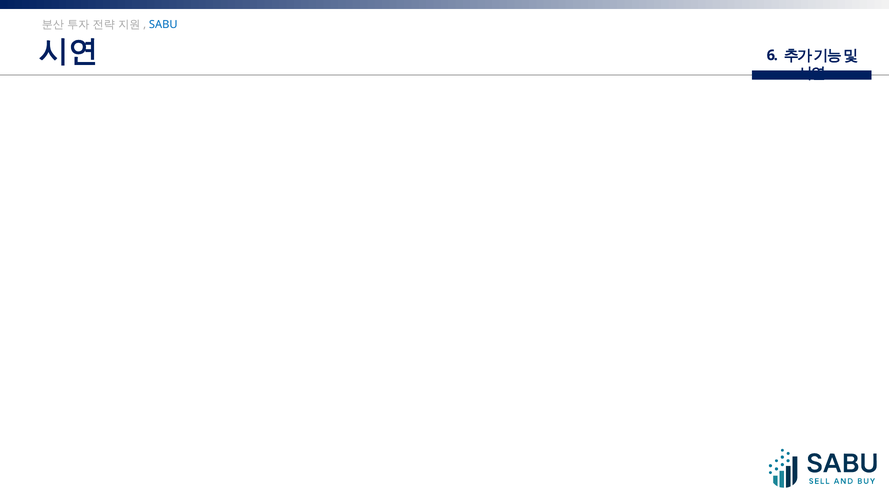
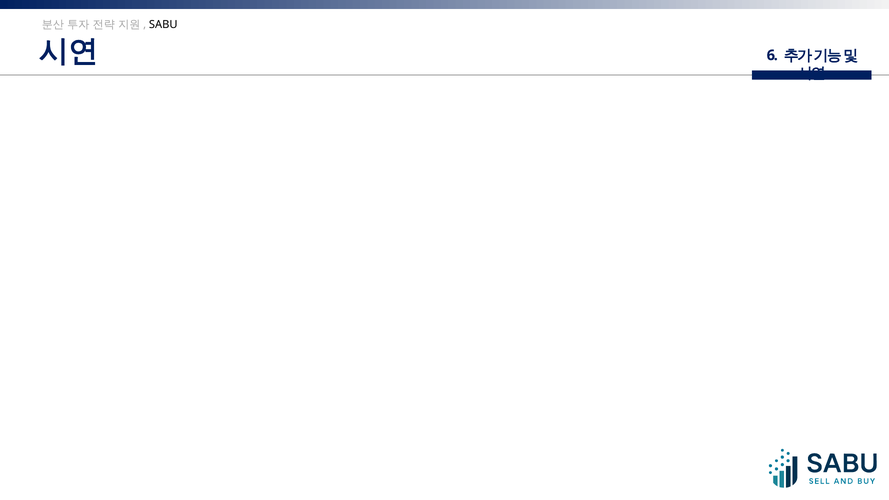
SABU colour: blue -> black (163, 24)
